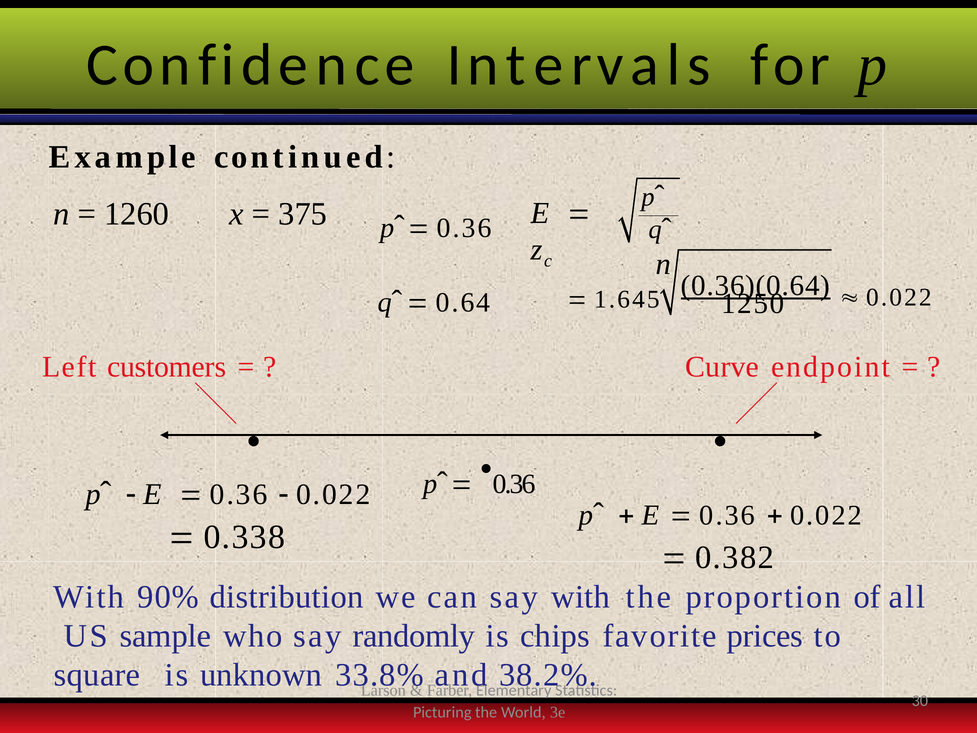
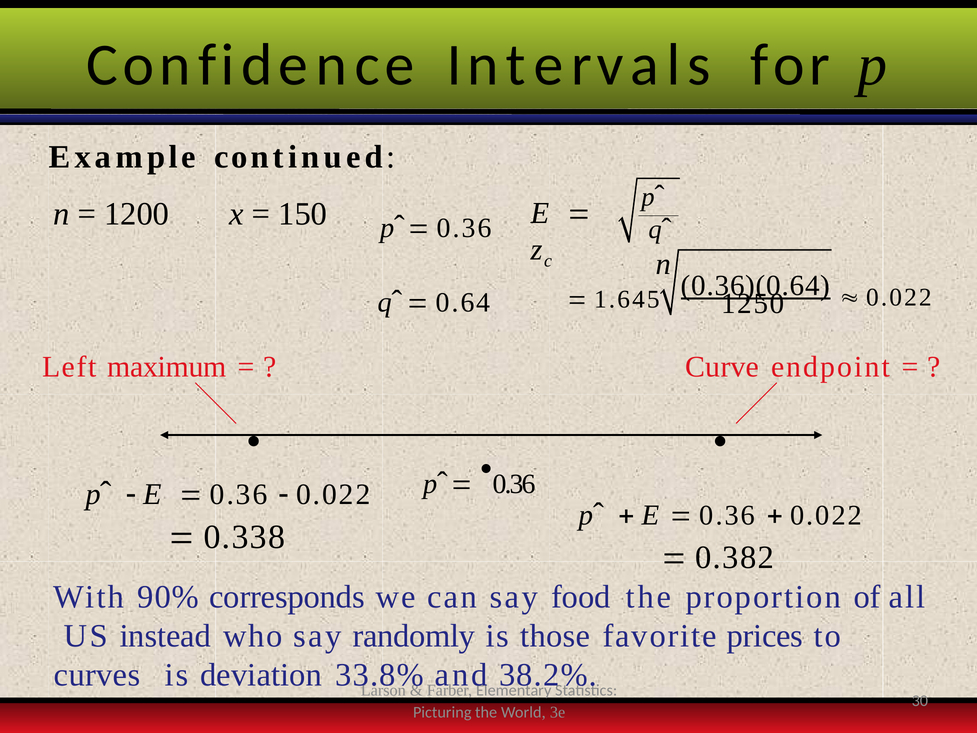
1260: 1260 -> 1200 (137, 214)
375: 375 -> 150 (303, 214)
customers: customers -> maximum (167, 367)
distribution: distribution -> corresponds (287, 597)
say with: with -> food (581, 597)
sample: sample -> instead (165, 636)
chips: chips -> those (555, 636)
square: square -> curves (97, 675)
unknown: unknown -> deviation (261, 675)
